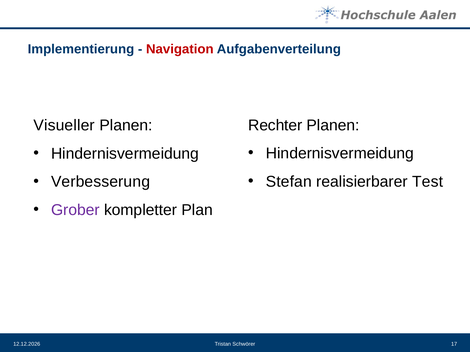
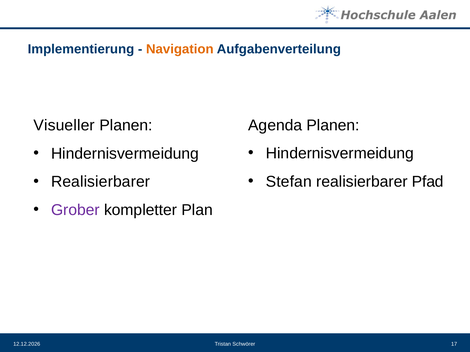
Navigation colour: red -> orange (180, 49)
Rechter: Rechter -> Agenda (275, 125)
Test: Test -> Pfad (428, 182)
Verbesserung: Verbesserung -> Realisierbarer (101, 182)
